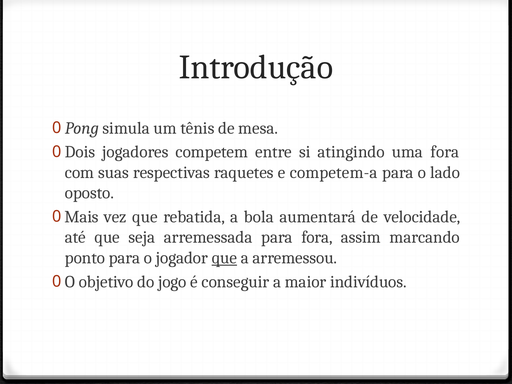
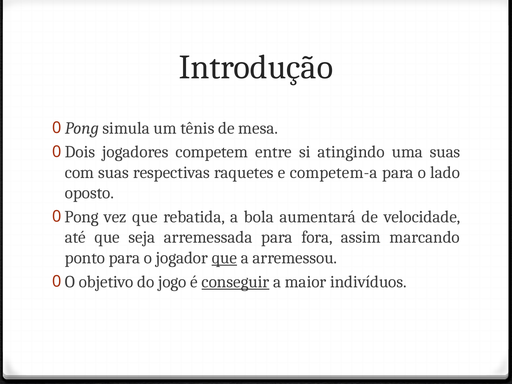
uma fora: fora -> suas (445, 152)
Mais: Mais -> Pong (82, 217)
conseguir underline: none -> present (235, 282)
